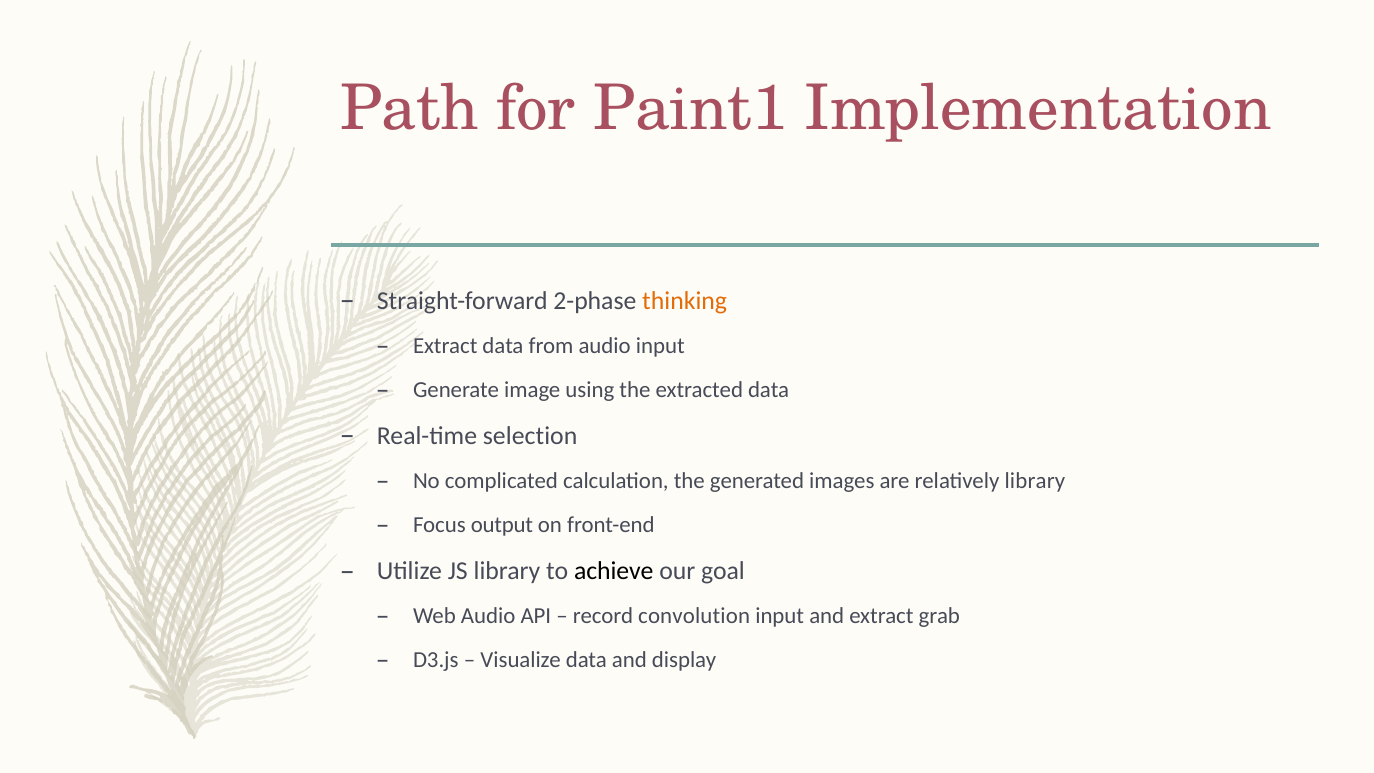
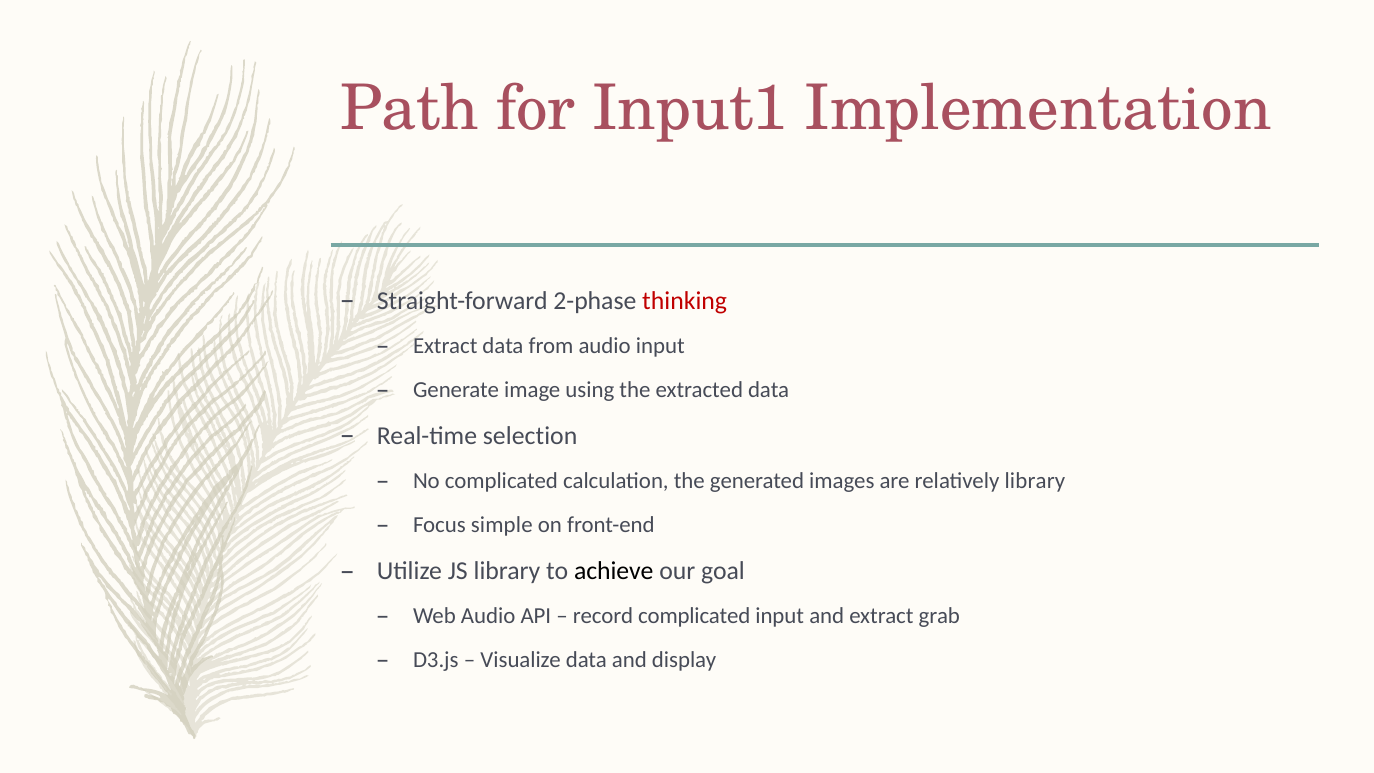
Paint1: Paint1 -> Input1 (690, 108)
thinking colour: orange -> red (685, 301)
output: output -> simple (502, 525)
record convolution: convolution -> complicated (694, 616)
